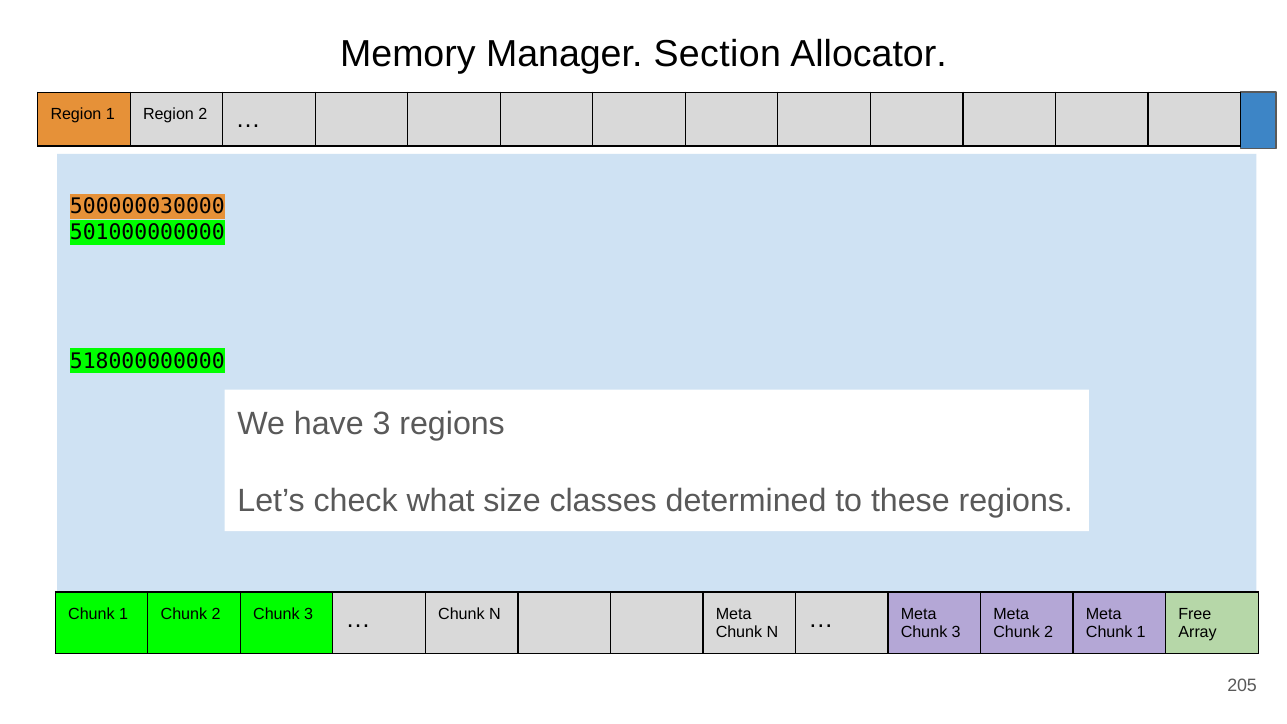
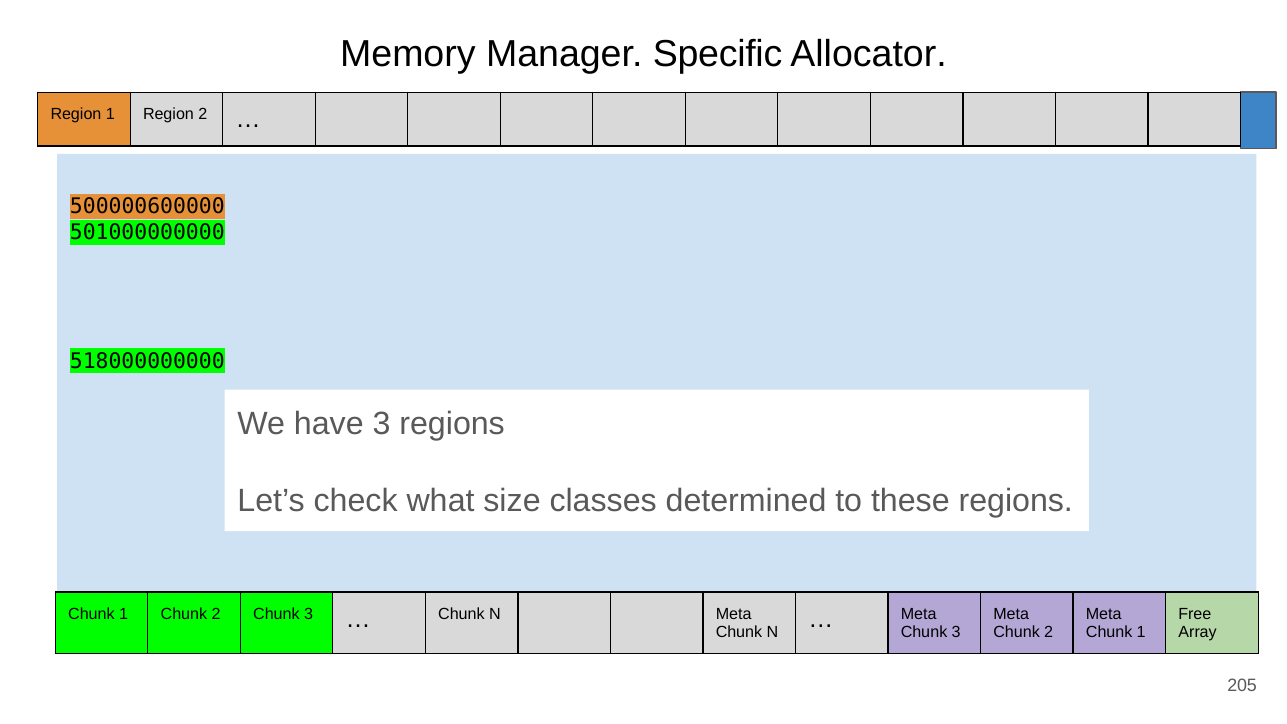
Section: Section -> Specific (718, 54)
500000030000: 500000030000 -> 500000600000 (147, 207)
